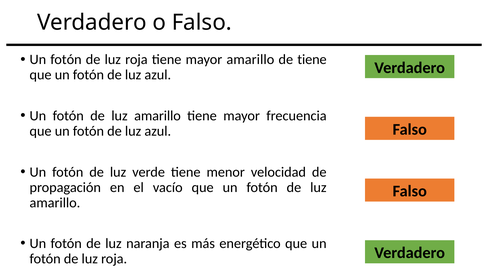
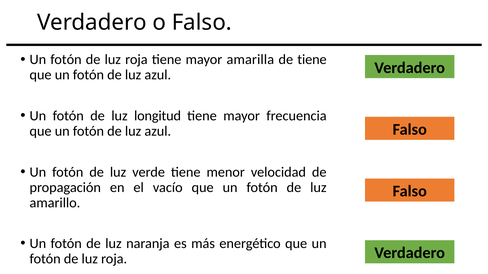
mayor amarillo: amarillo -> amarilla (250, 60)
amarillo: amarillo -> longitud (158, 116)
